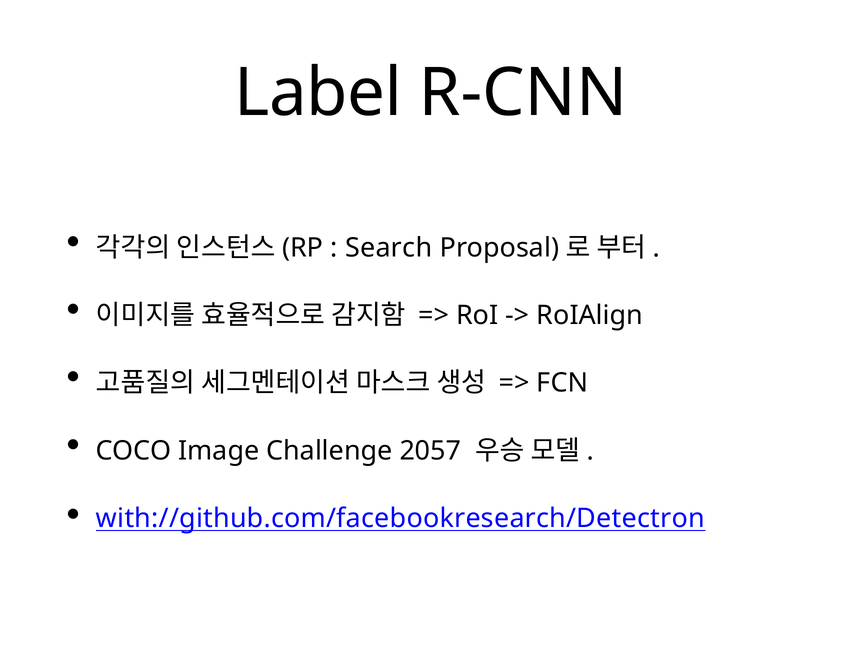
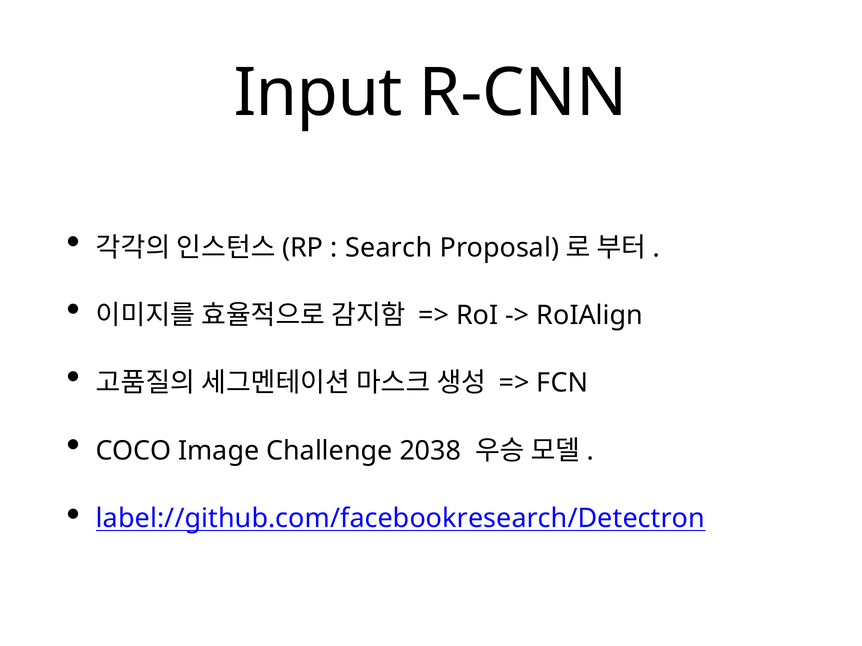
Label: Label -> Input (318, 93)
2057: 2057 -> 2038 (430, 451)
with://github.com/facebookresearch/Detectron: with://github.com/facebookresearch/Detectron -> label://github.com/facebookresearch/Detectron (400, 519)
